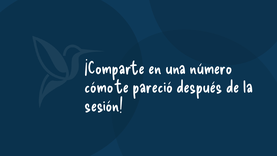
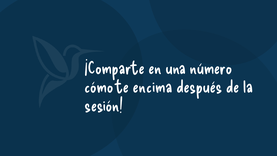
pareció: pareció -> encima (153, 87)
